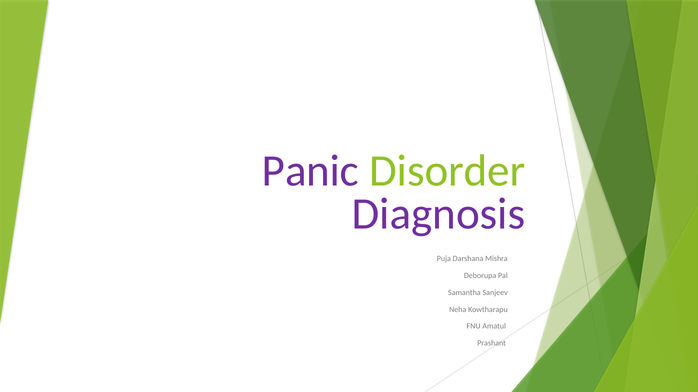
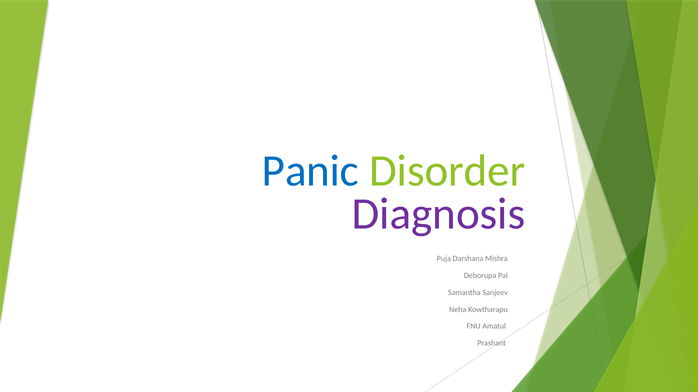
Panic colour: purple -> blue (310, 171)
